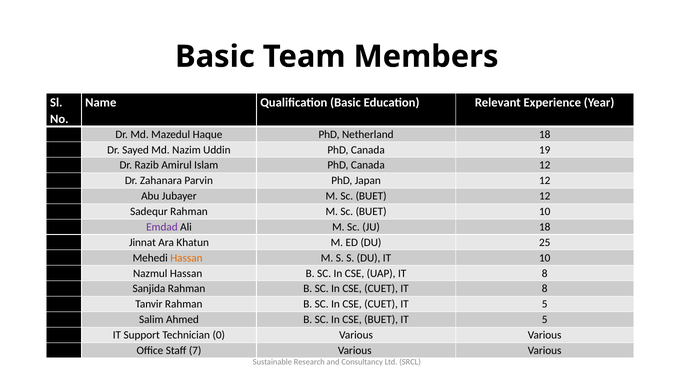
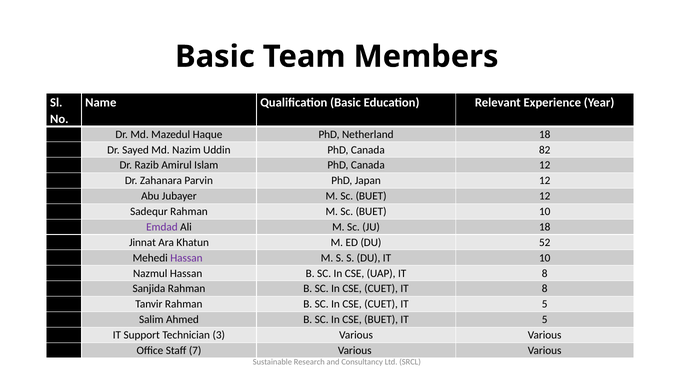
19: 19 -> 82 (545, 150)
25: 25 -> 52 (545, 243)
Hassan colour: orange -> purple (186, 258)
0: 0 -> 3 (219, 335)
